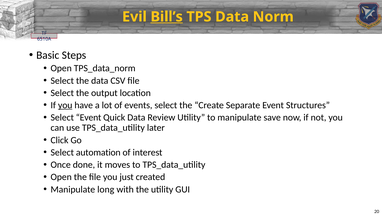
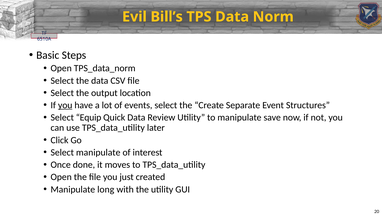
Bill’s underline: present -> none (167, 17)
Select Event: Event -> Equip (89, 117)
Select automation: automation -> manipulate (98, 152)
